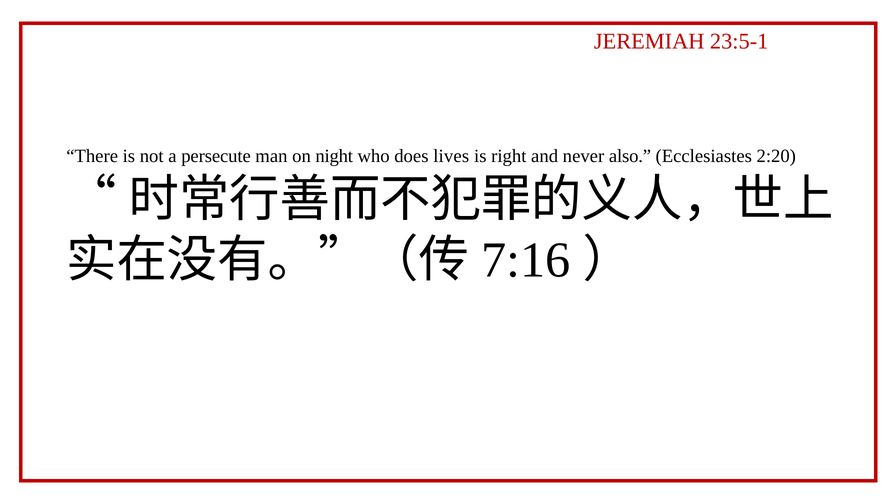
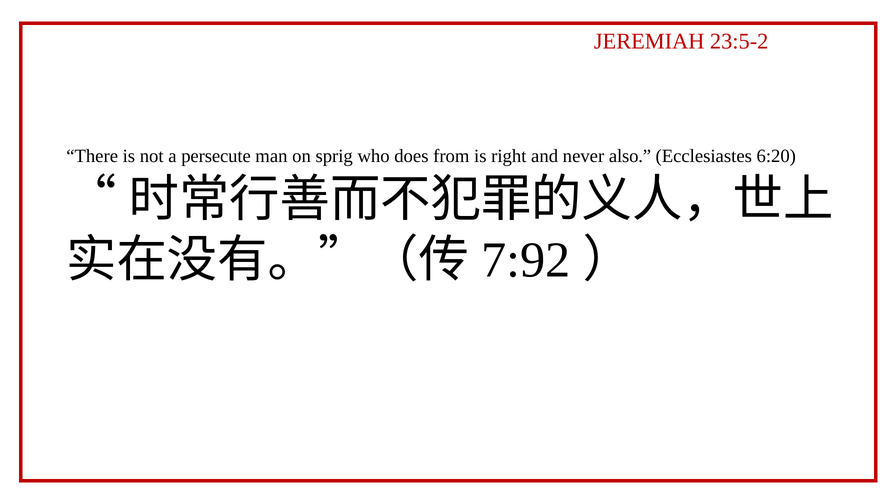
23:5-1: 23:5-1 -> 23:5-2 (739, 41)
night: night -> sprig (334, 156)
lives: lives -> from (451, 156)
2:20: 2:20 -> 6:20 (776, 156)
7:16: 7:16 -> 7:92 (526, 260)
